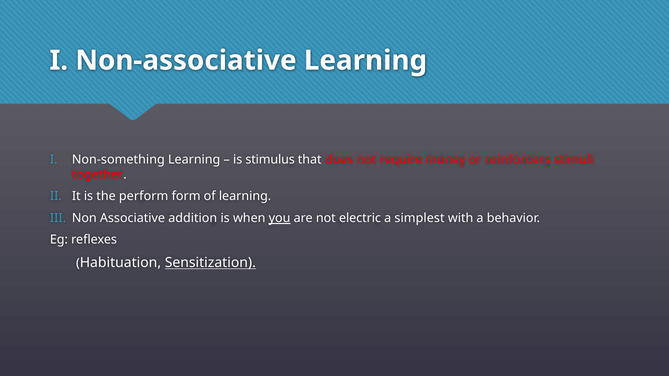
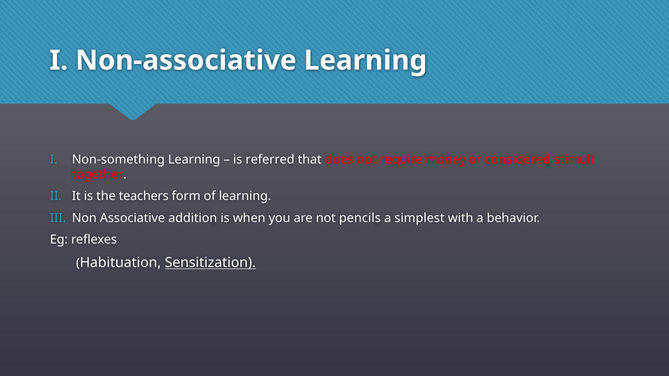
stimulus: stimulus -> referred (270, 160)
reinforcers: reinforcers -> considered (518, 160)
perform: perform -> teachers (144, 196)
you underline: present -> none (280, 218)
electric: electric -> pencils (360, 218)
